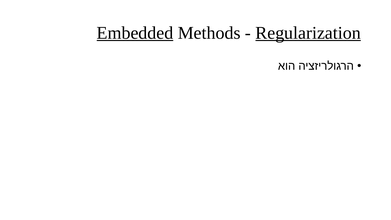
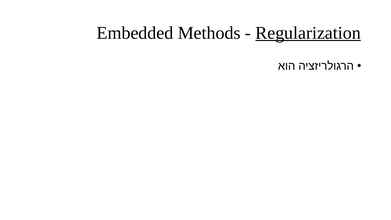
Embedded underline: present -> none (135, 33)
